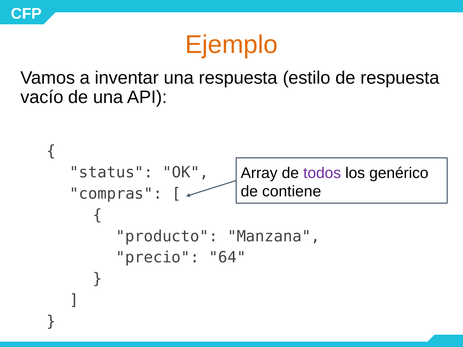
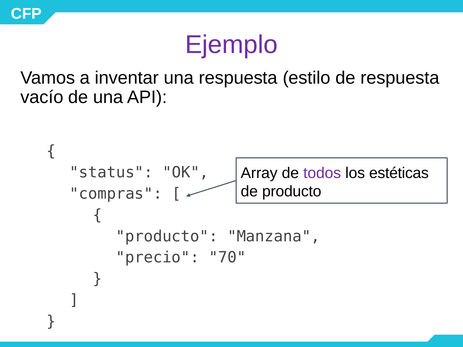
Ejemplo colour: orange -> purple (231, 45)
genérico: genérico -> estéticas (399, 173)
de contiene: contiene -> producto (292, 192)
64: 64 -> 70 (227, 258)
